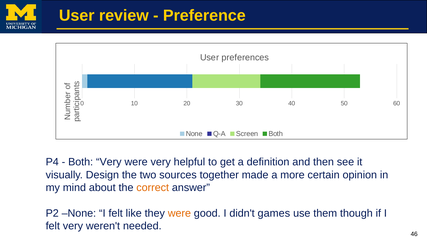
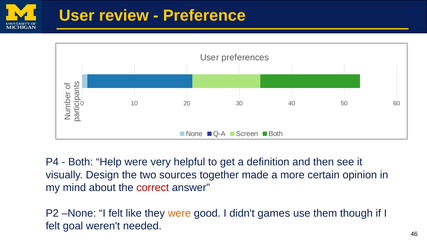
Both Very: Very -> Help (109, 162)
correct colour: orange -> red (153, 188)
felt very: very -> goal (73, 226)
